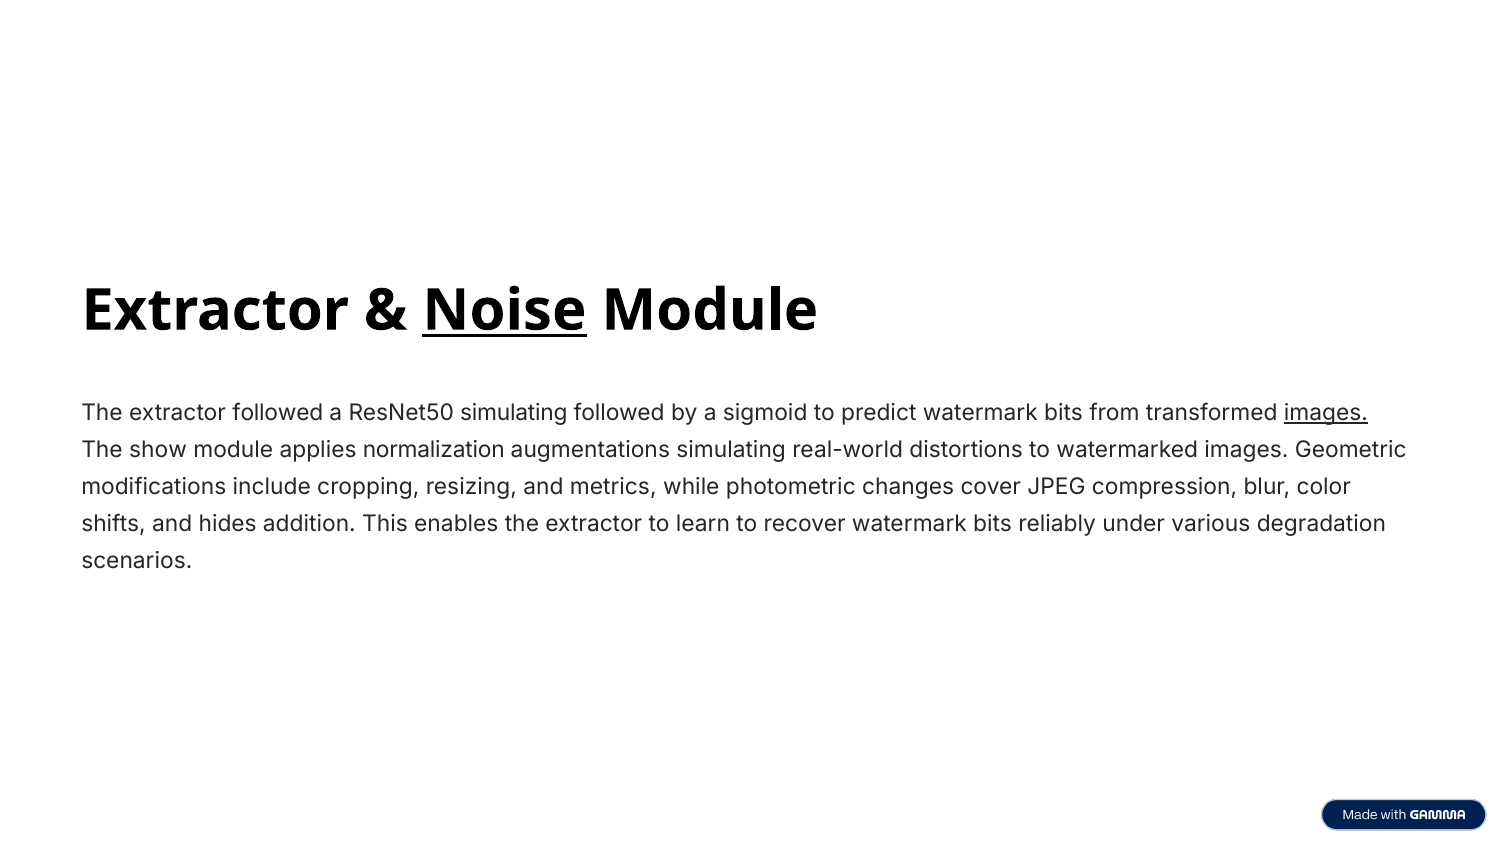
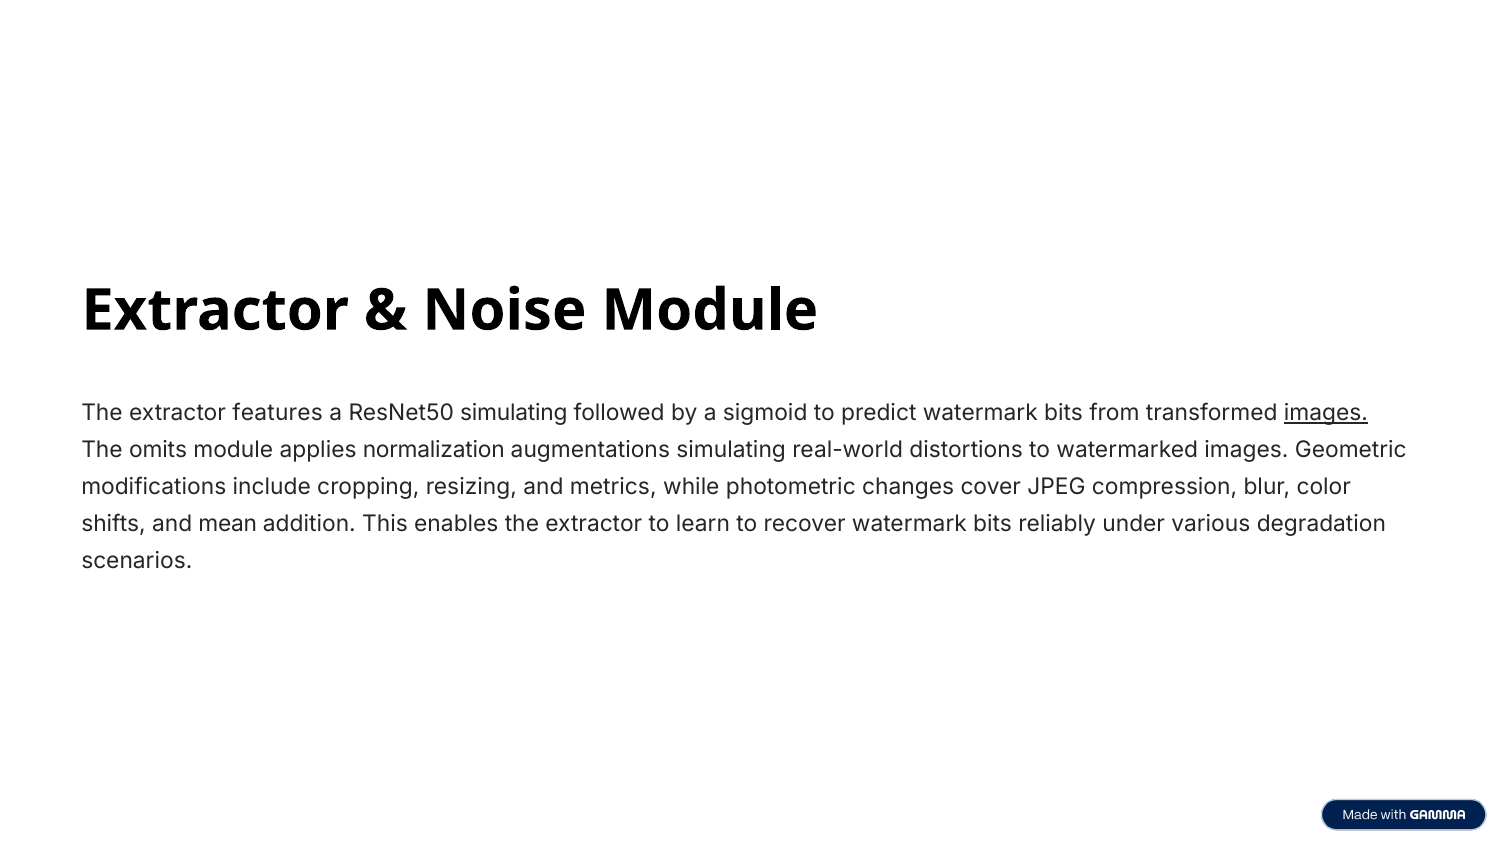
Noise underline: present -> none (504, 311)
extractor followed: followed -> features (278, 413)
show: show -> omits (158, 450)
hides: hides -> mean (228, 524)
